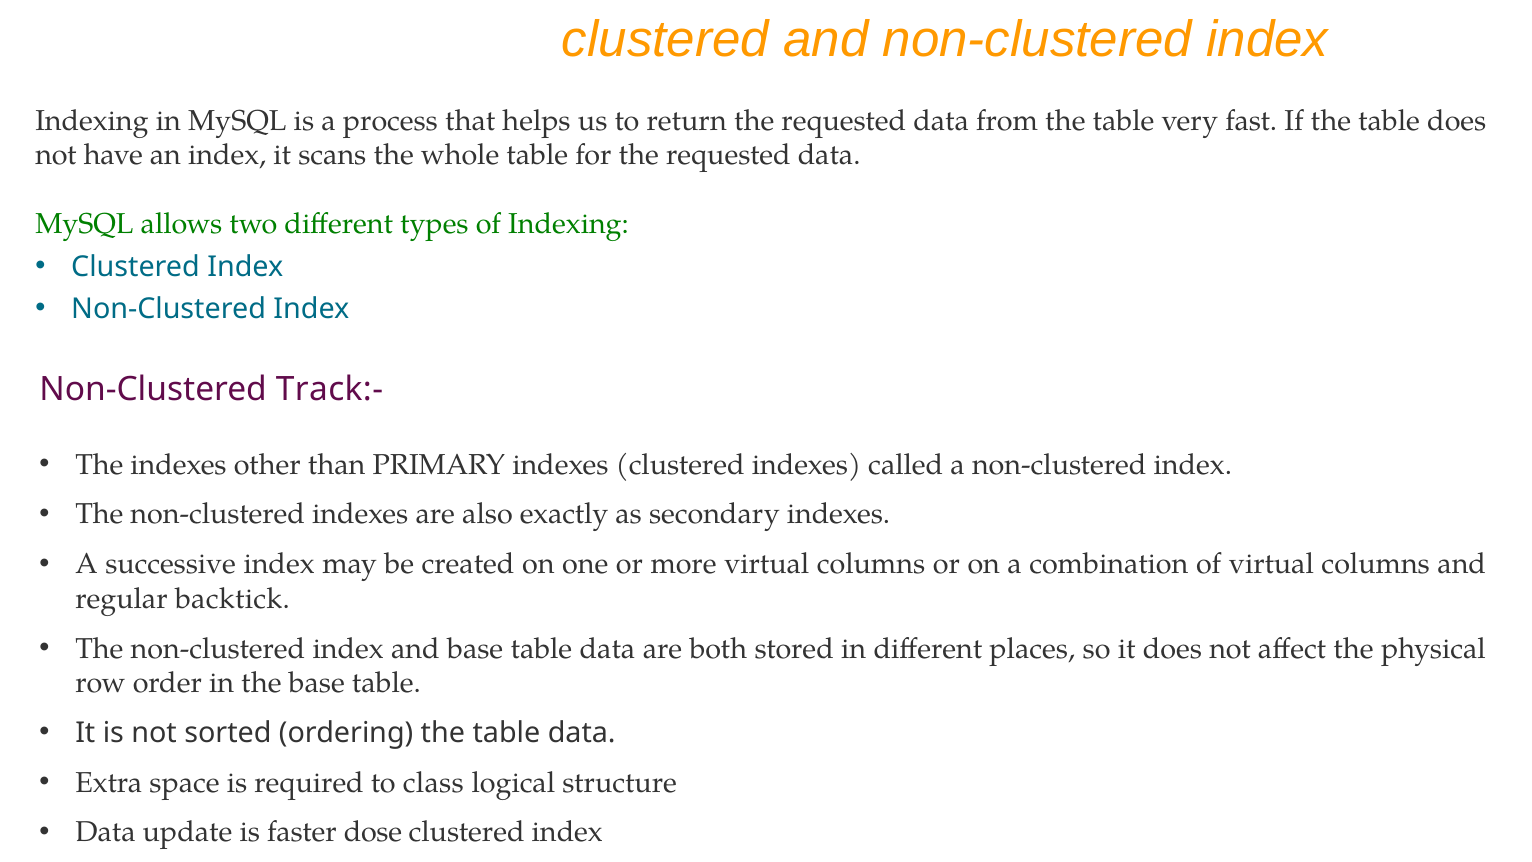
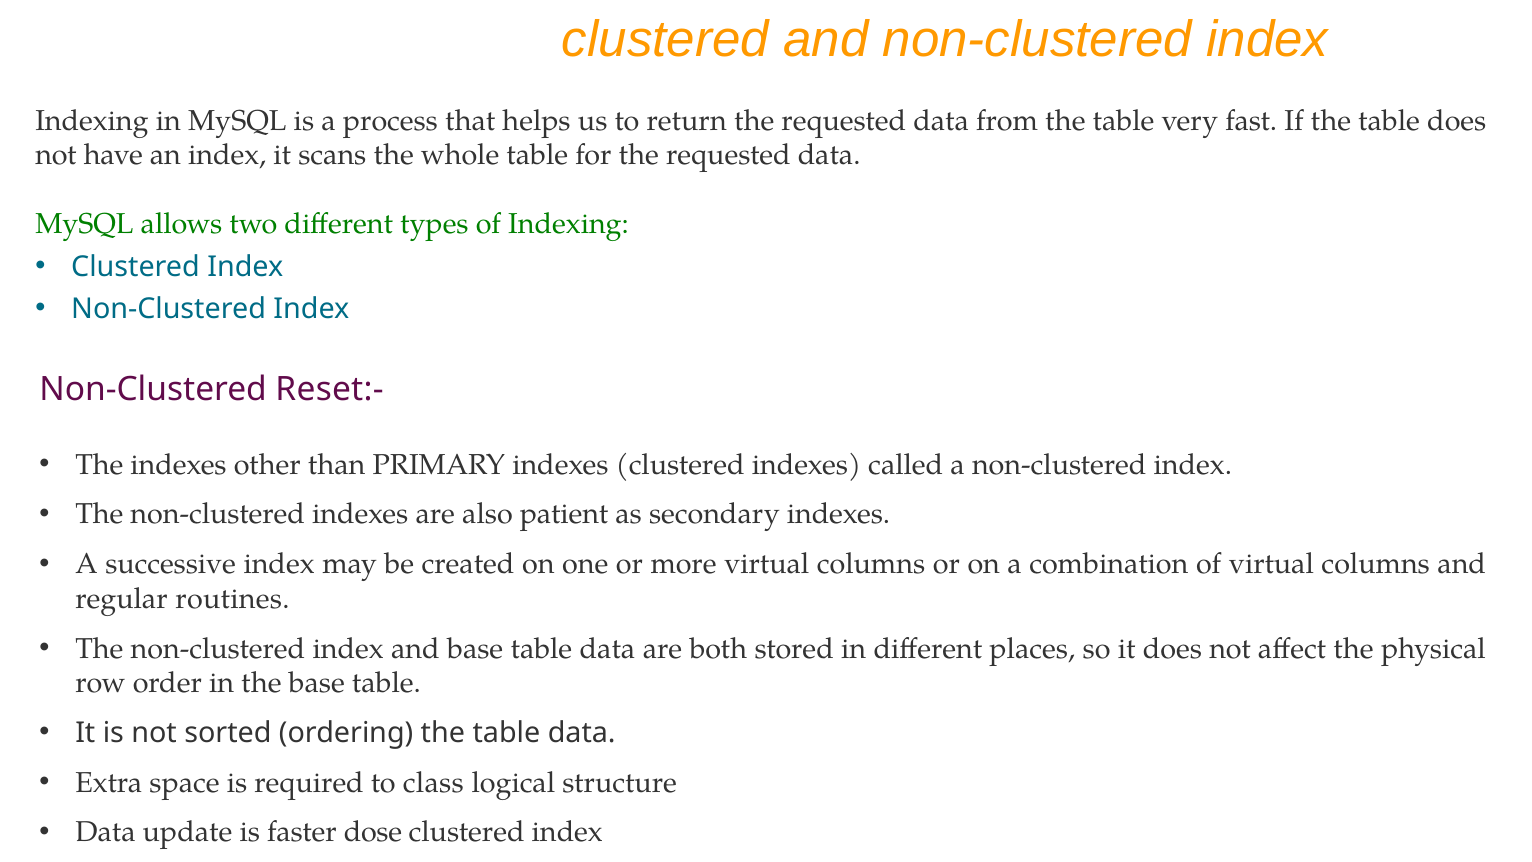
Track:-: Track:- -> Reset:- (330, 389)
exactly: exactly -> patient (564, 514)
backtick: backtick -> routines (232, 599)
